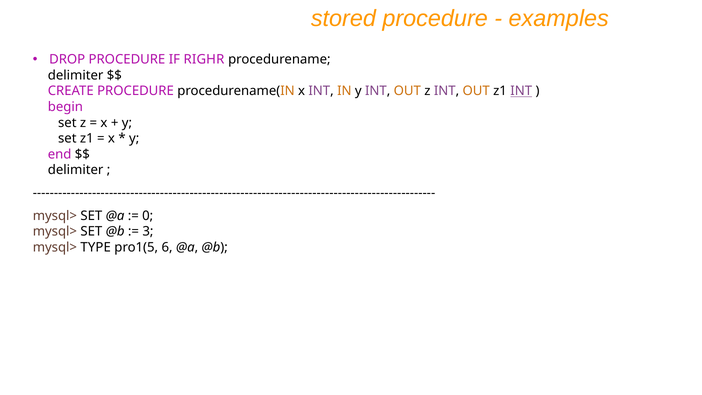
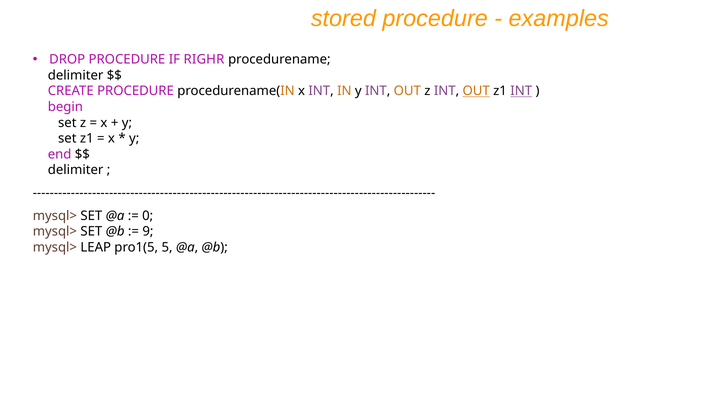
OUT underline: none -> present (476, 91)
3: 3 -> 9 (148, 231)
TYPE: TYPE -> LEAP (96, 247)
6: 6 -> 5 (167, 247)
